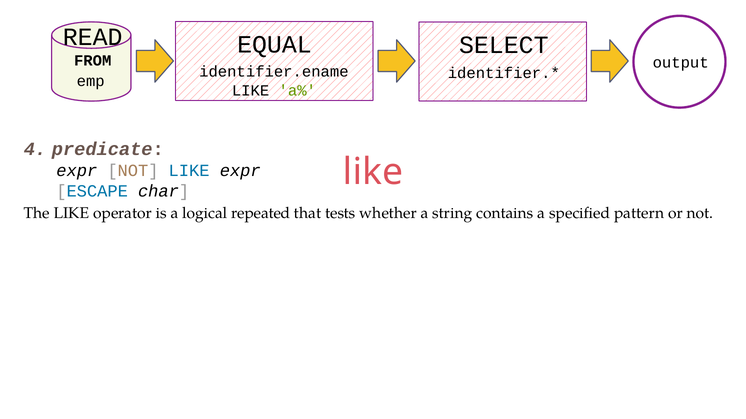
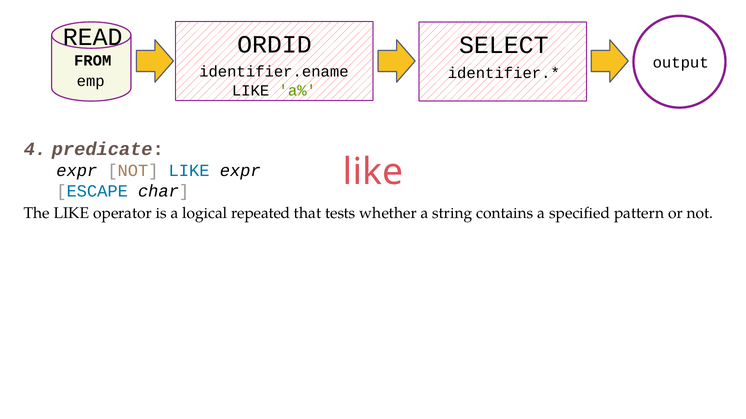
EQUAL: EQUAL -> ORDID (274, 45)
